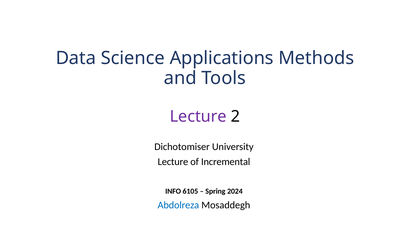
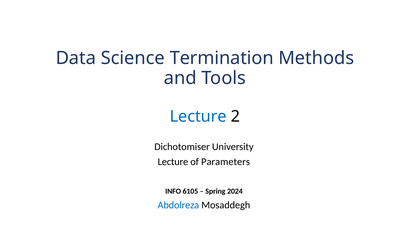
Applications: Applications -> Termination (222, 58)
Lecture colour: purple -> blue (198, 116)
Incremental: Incremental -> Parameters (226, 162)
